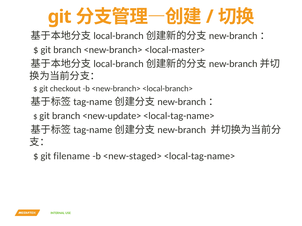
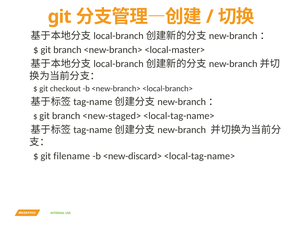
<new-update>: <new-update> -> <new-staged> (112, 116)
<new-staged>: <new-staged> -> <new-discard> (132, 156)
